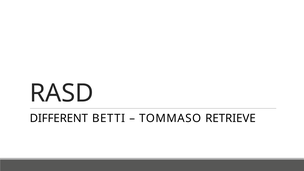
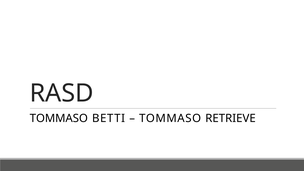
DIFFERENT: DIFFERENT -> TOMMASO (59, 118)
